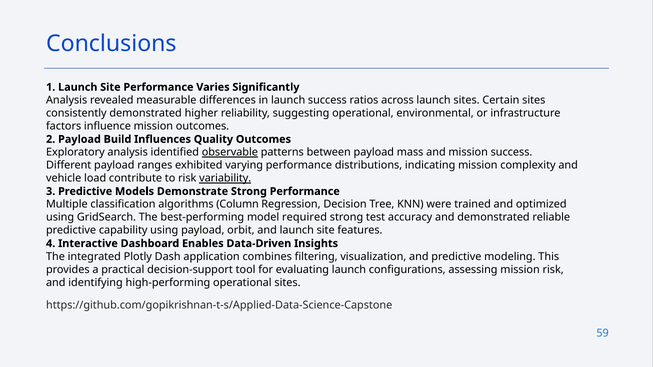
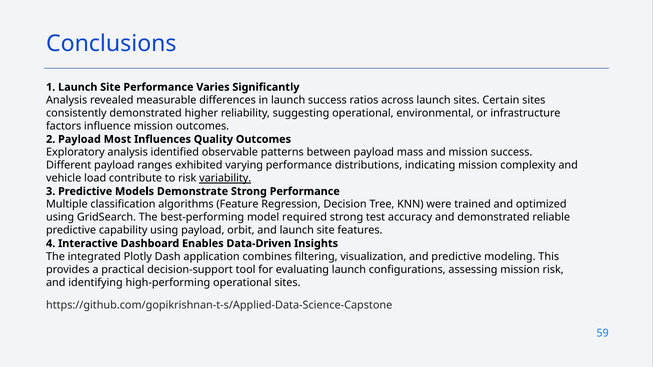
Build: Build -> Most (117, 139)
observable underline: present -> none (230, 152)
Column: Column -> Feature (238, 205)
